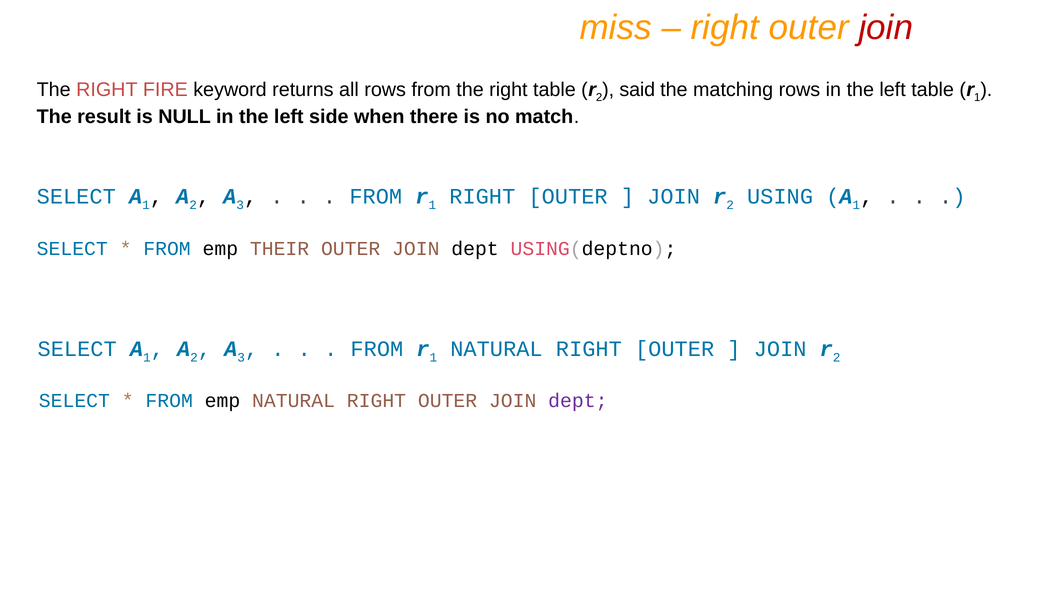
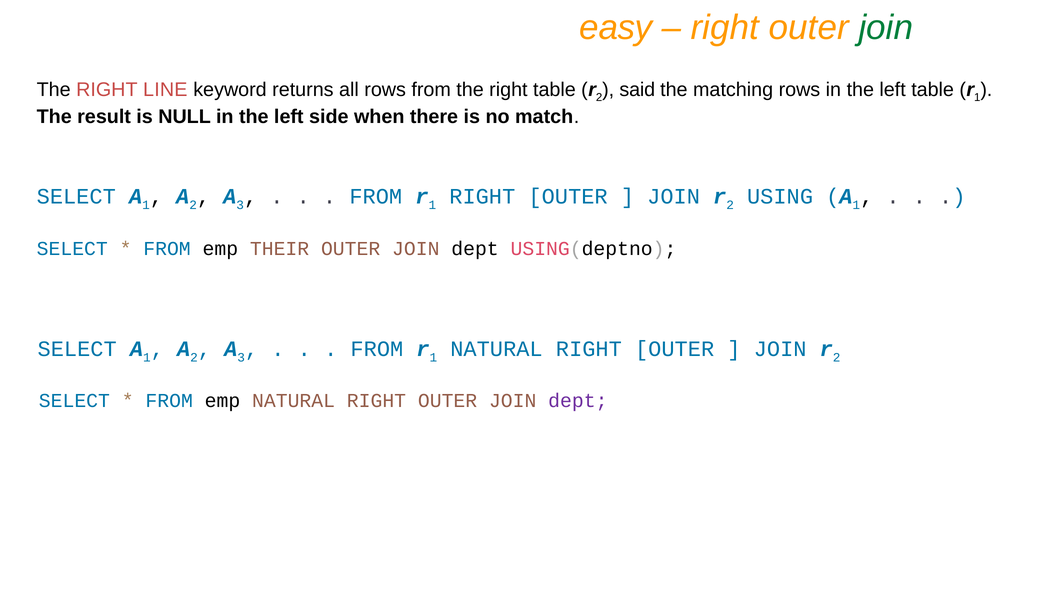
miss: miss -> easy (616, 27)
join colour: red -> green (886, 27)
FIRE: FIRE -> LINE (165, 89)
